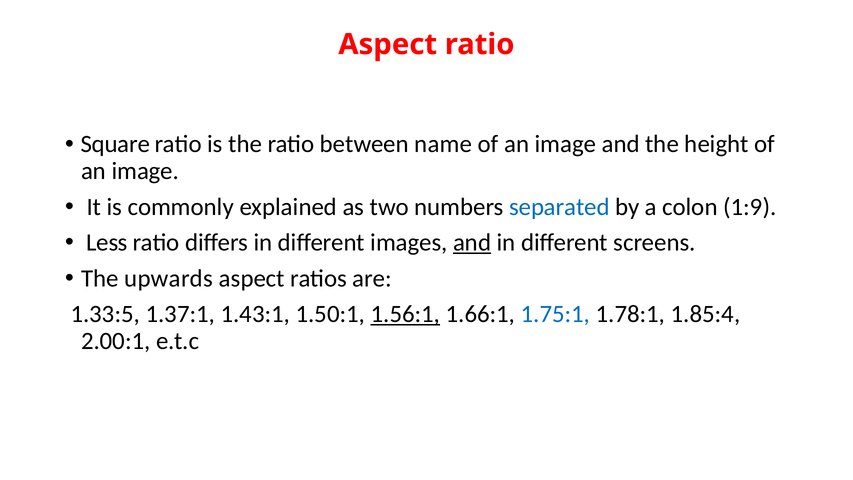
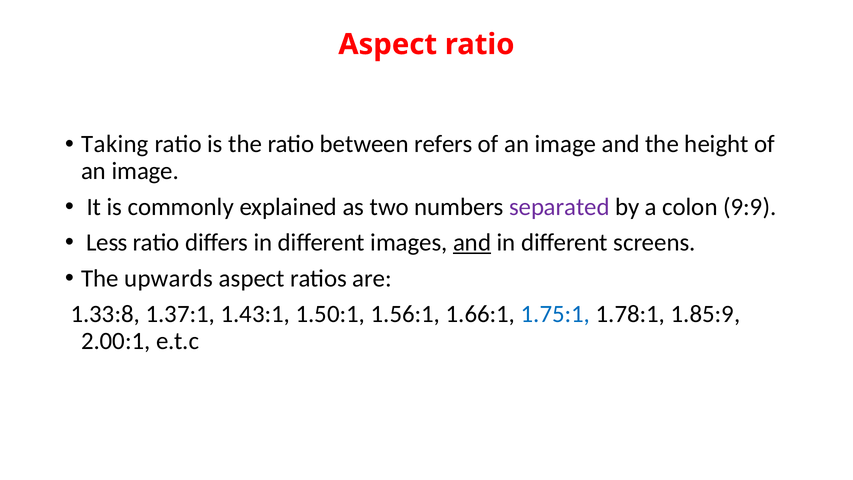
Square: Square -> Taking (115, 144)
name: name -> refers (444, 144)
separated colour: blue -> purple (559, 207)
1:9: 1:9 -> 9:9 (750, 207)
1.33:5: 1.33:5 -> 1.33:8 (105, 314)
1.56:1 underline: present -> none (405, 314)
1.85:4: 1.85:4 -> 1.85:9 (706, 314)
